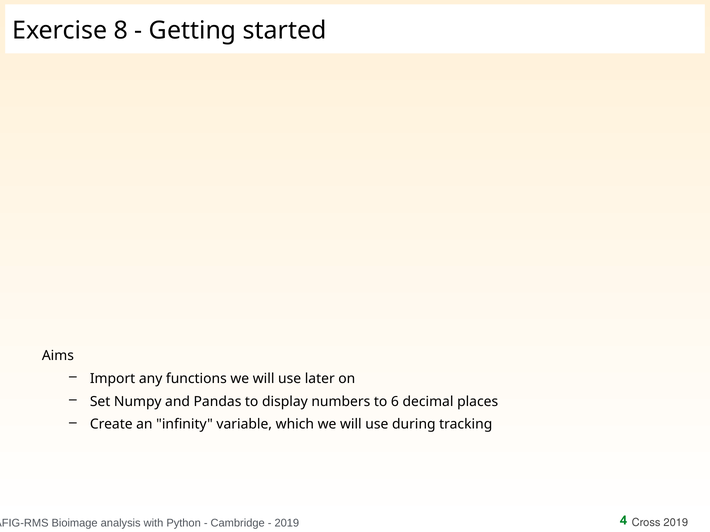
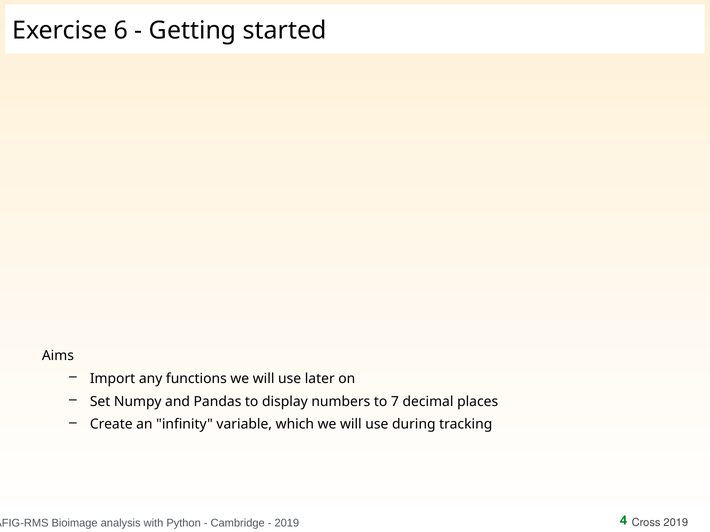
8: 8 -> 6 (121, 31)
6: 6 -> 7 (395, 402)
